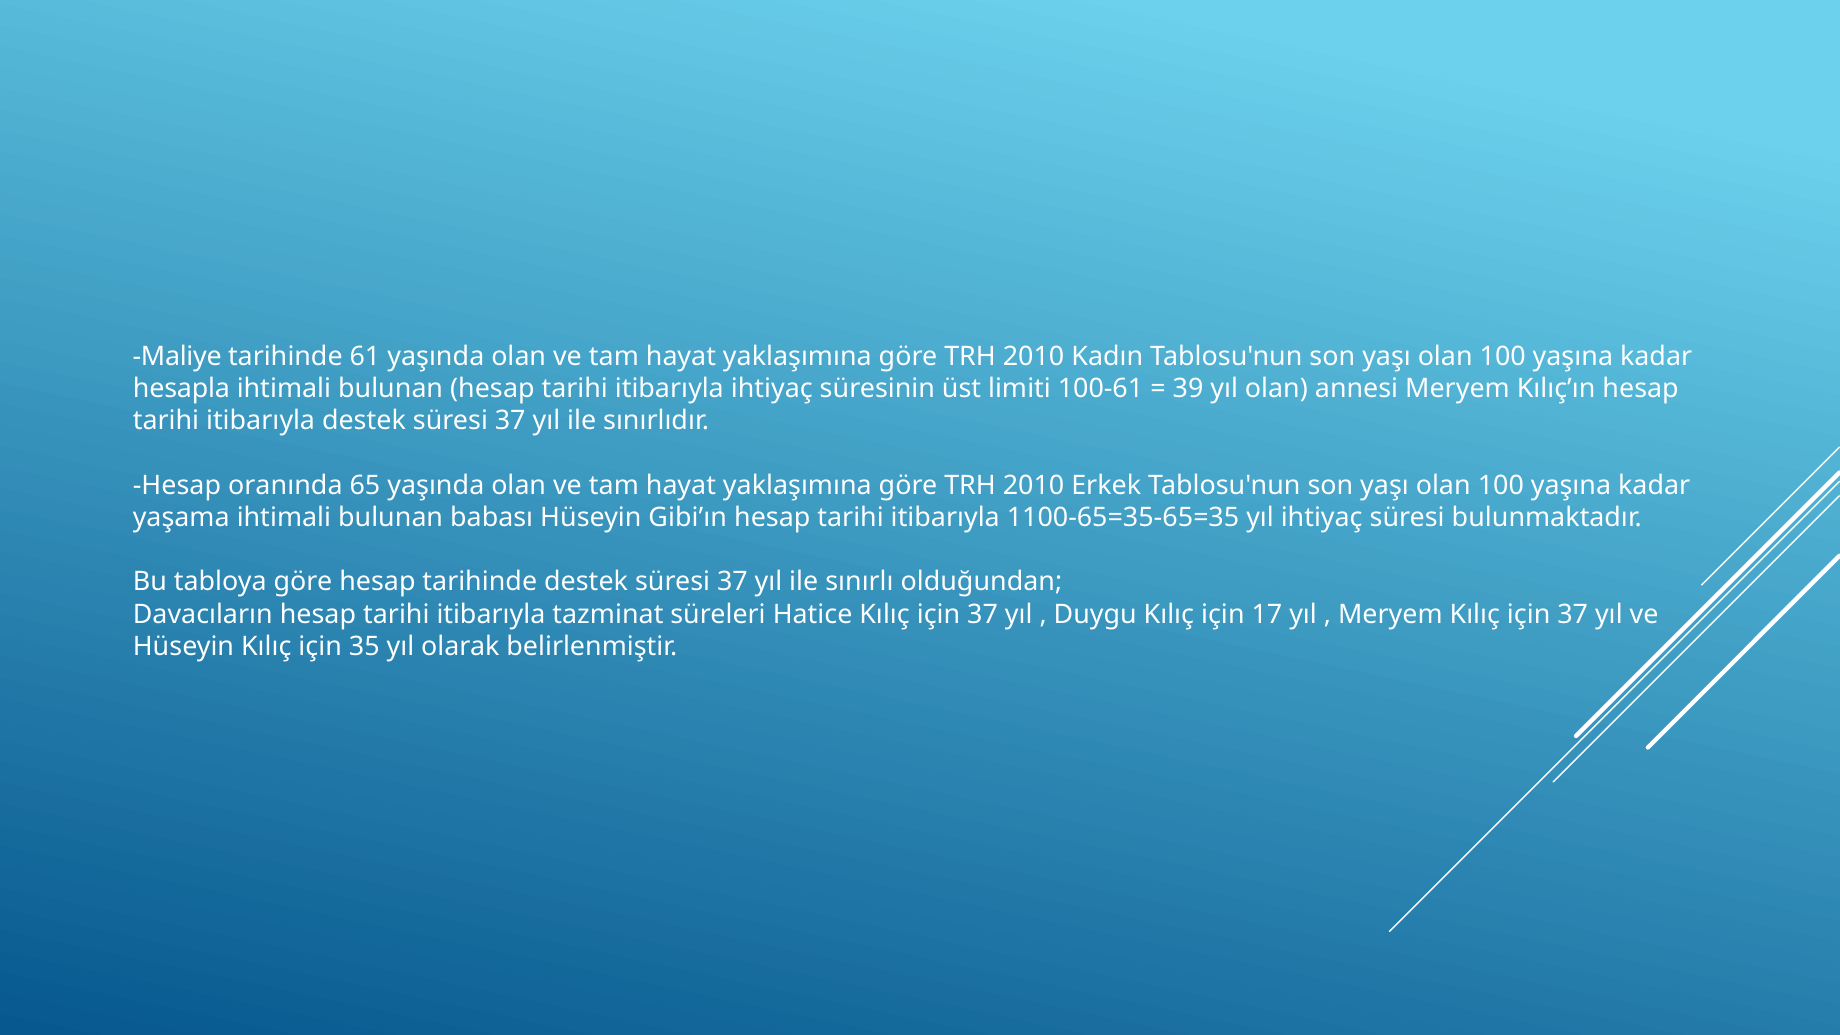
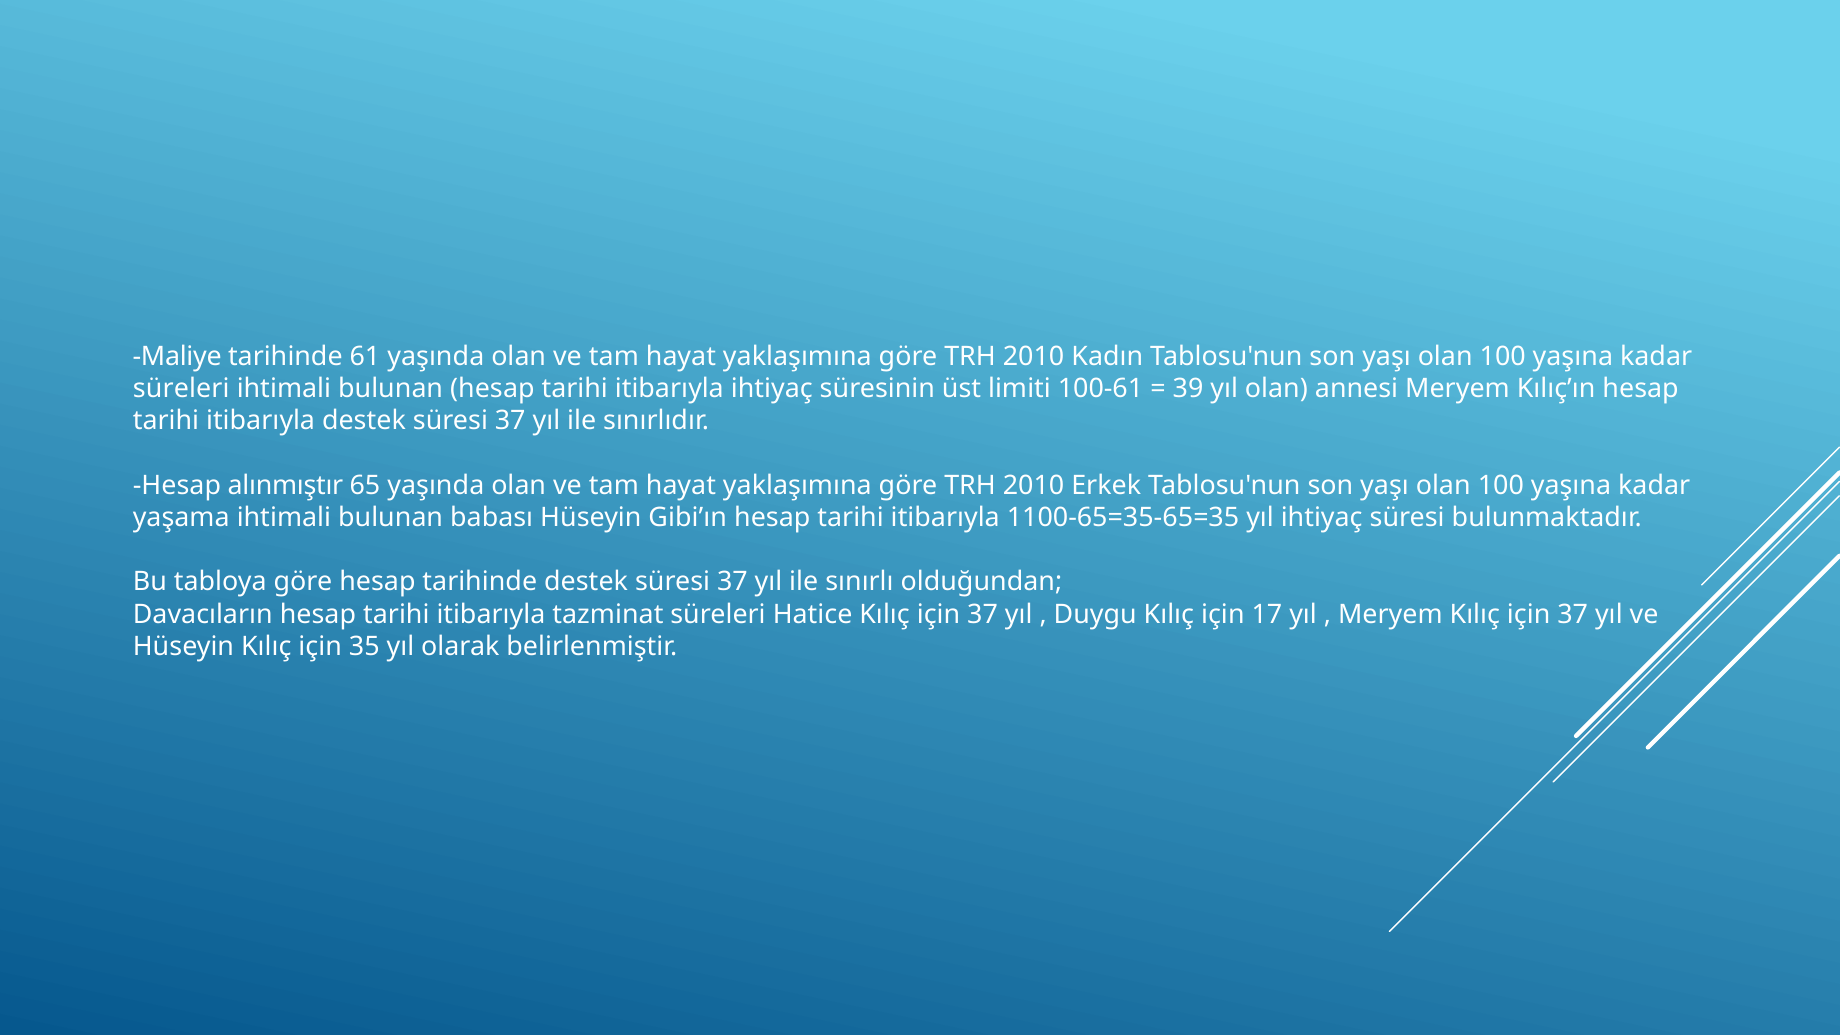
hesapla: hesapla -> süreleri (181, 389)
oranında: oranında -> alınmıştır (285, 485)
